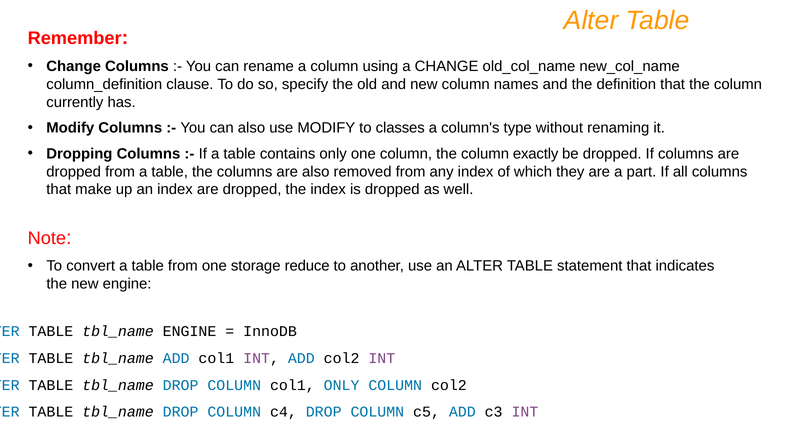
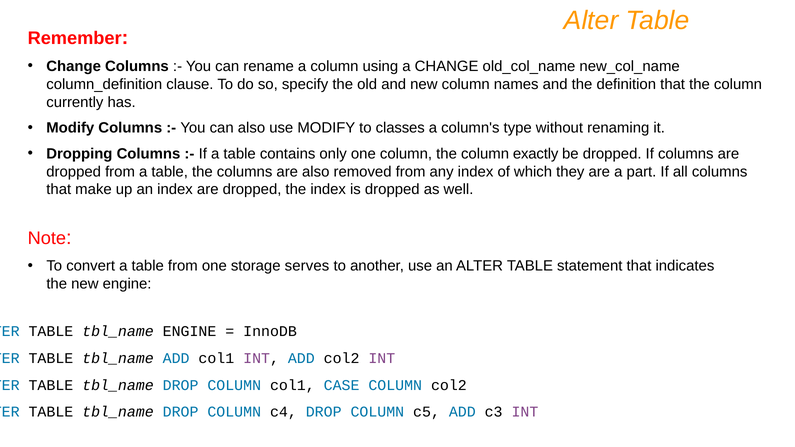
reduce: reduce -> serves (307, 266)
col1 ONLY: ONLY -> CASE (342, 385)
